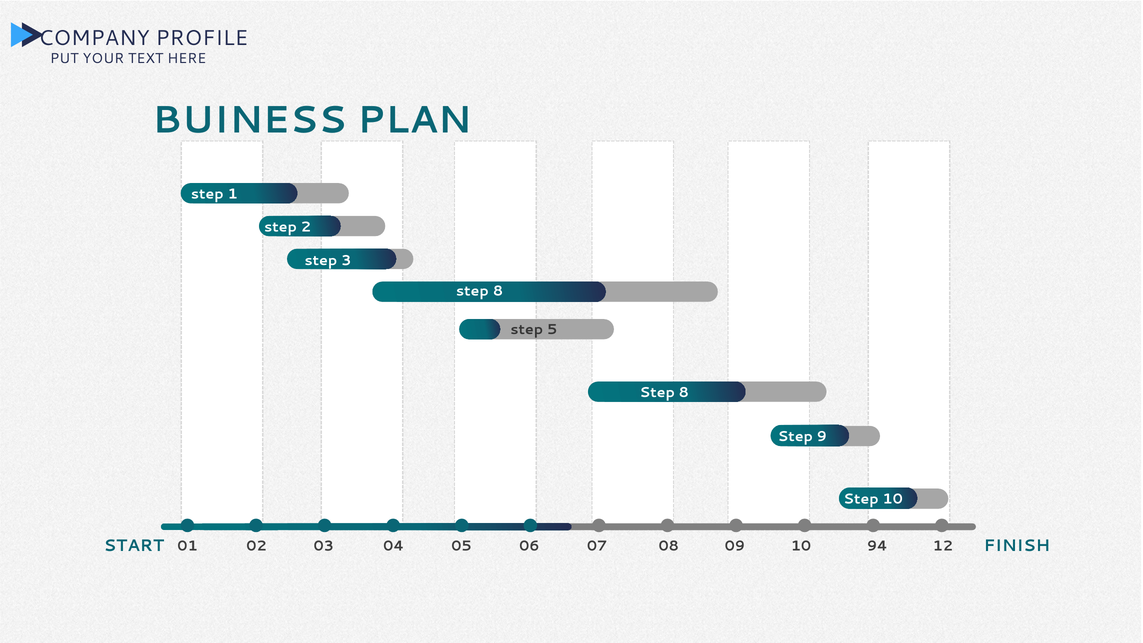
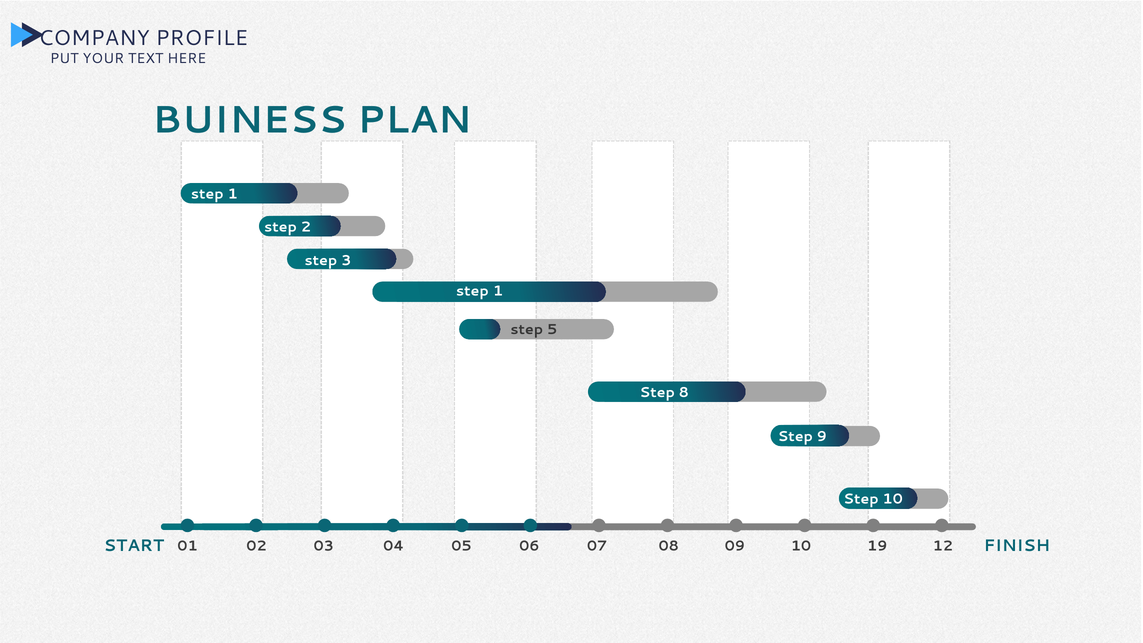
8: 8 -> 1 (498, 291)
94: 94 -> 19 (877, 546)
